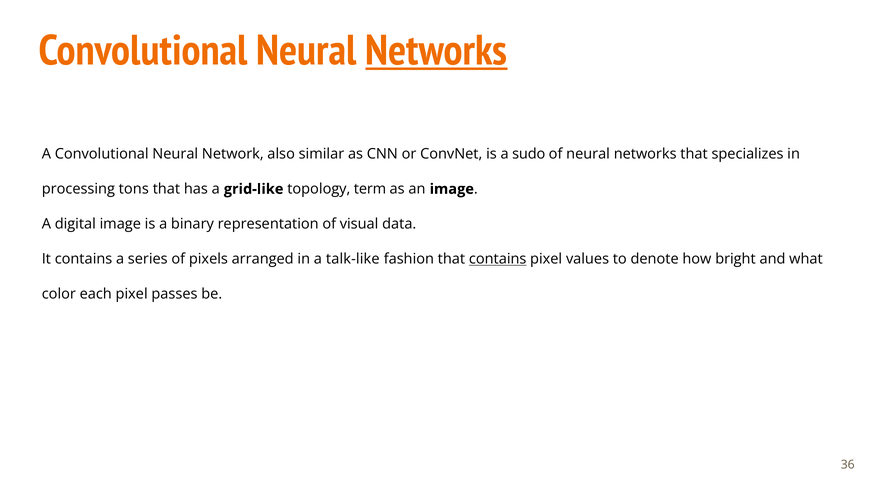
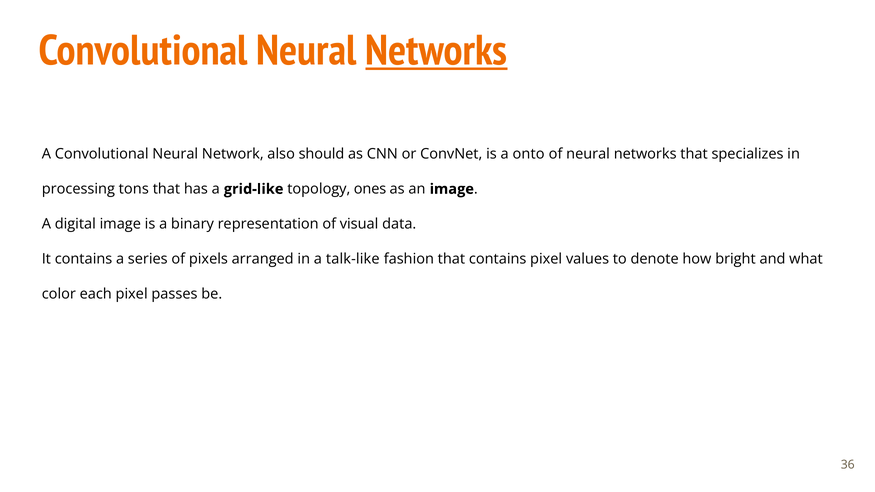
similar: similar -> should (321, 154)
sudo: sudo -> onto (529, 154)
term: term -> ones (370, 189)
contains underline: present -> none (498, 259)
